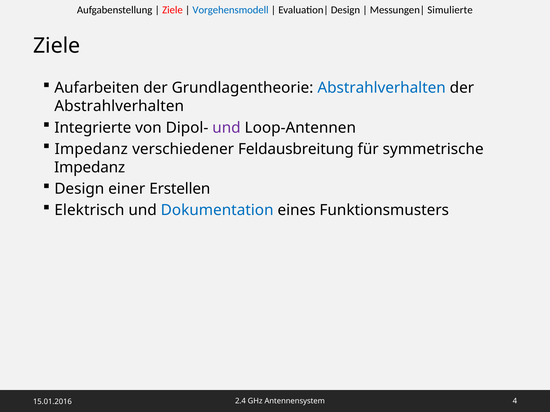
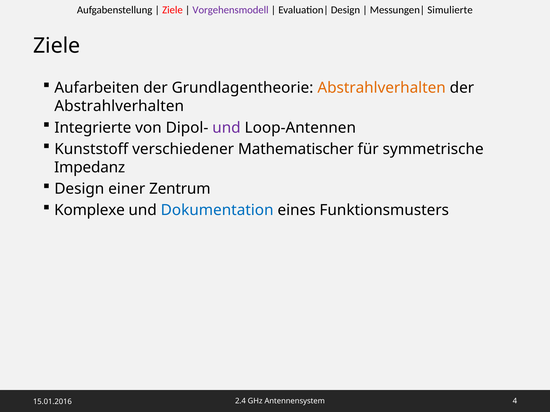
Vorgehensmodell colour: blue -> purple (231, 10)
Abstrahlverhalten colour: blue -> orange (382, 88)
Impedanz: Impedanz -> Kunststoff (91, 149)
Feldausbreitung: Feldausbreitung -> Mathematischer (296, 149)
Erstellen: Erstellen -> Zentrum (180, 189)
Elektrisch: Elektrisch -> Komplexe (90, 210)
